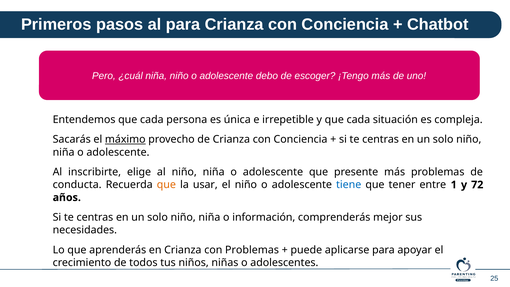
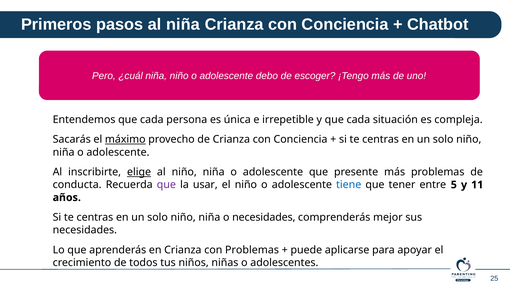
al para: para -> niña (183, 24)
elige underline: none -> present (139, 172)
que colour: orange -> purple (166, 185)
1: 1 -> 5 (454, 185)
72: 72 -> 11 (477, 185)
o información: información -> necesidades (264, 217)
